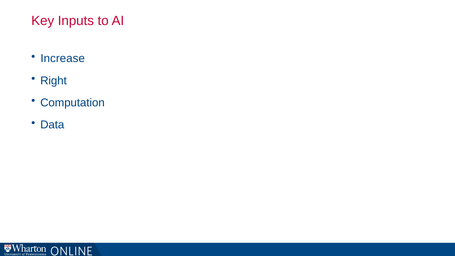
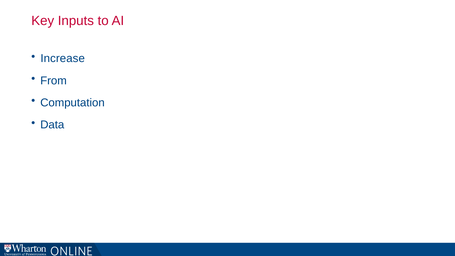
Right: Right -> From (54, 81)
